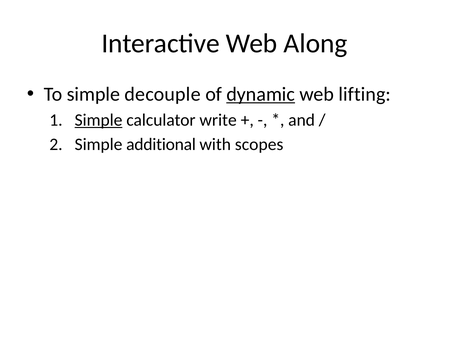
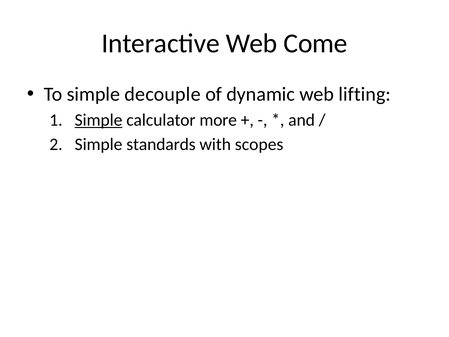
Along: Along -> Come (316, 43)
dynamic underline: present -> none (261, 94)
write: write -> more (218, 120)
additional: additional -> standards (161, 144)
